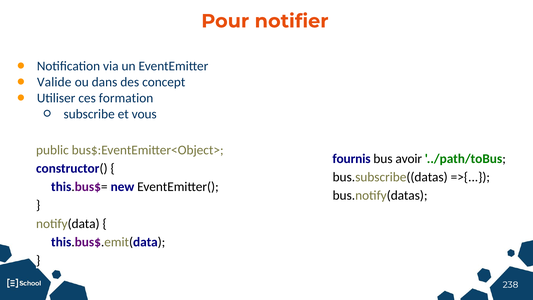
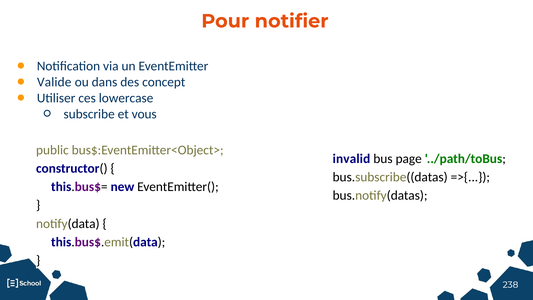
formation: formation -> lowercase (126, 98)
fournis: fournis -> invalid (351, 159)
avoir: avoir -> page (409, 159)
